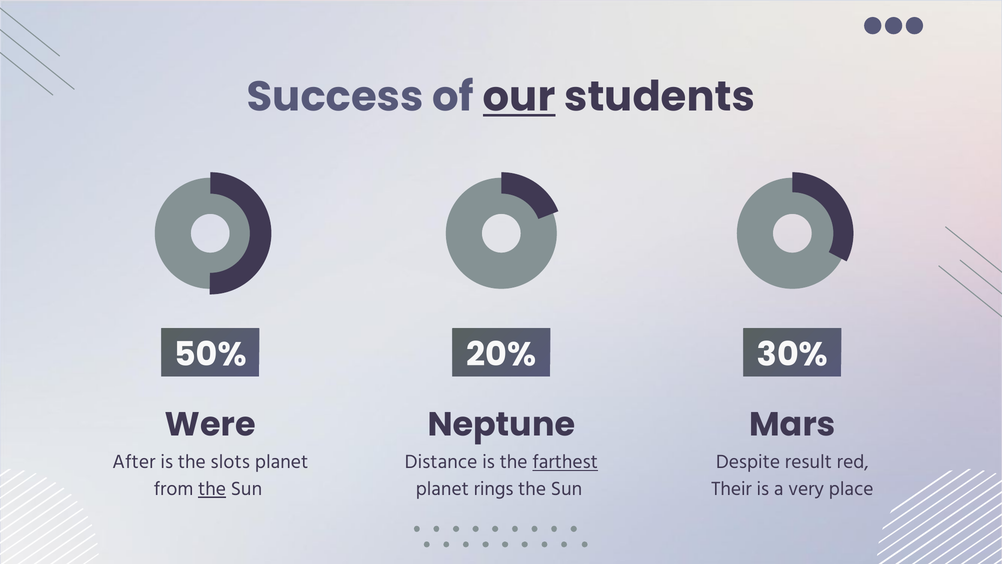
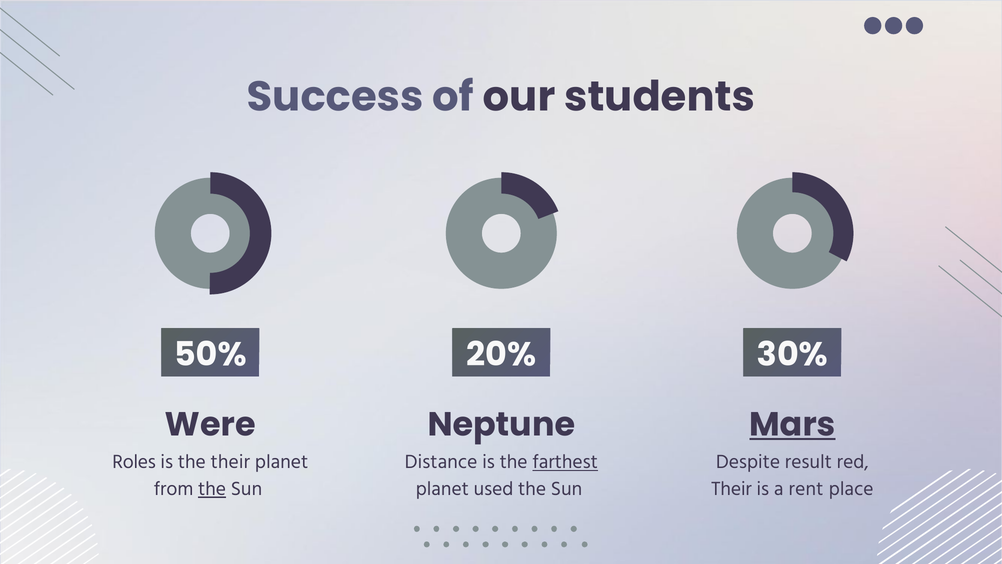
our underline: present -> none (519, 97)
Mars underline: none -> present (792, 424)
After: After -> Roles (134, 462)
the slots: slots -> their (230, 462)
rings: rings -> used (494, 489)
very: very -> rent (806, 489)
